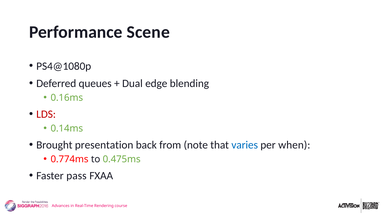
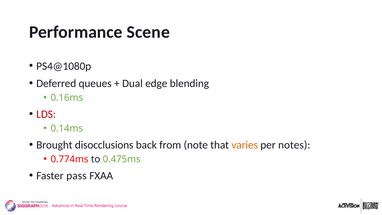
presentation: presentation -> disocclusions (104, 145)
varies colour: blue -> orange (245, 145)
when: when -> notes (294, 145)
